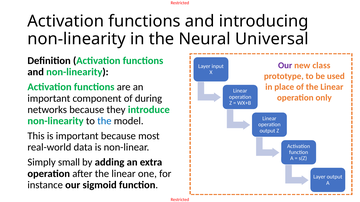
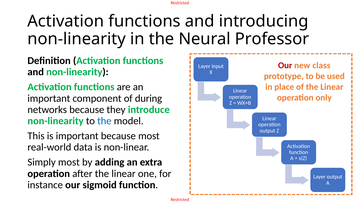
Universal: Universal -> Professor (272, 39)
Our colour: purple -> red (285, 66)
Simply small: small -> most (69, 163)
